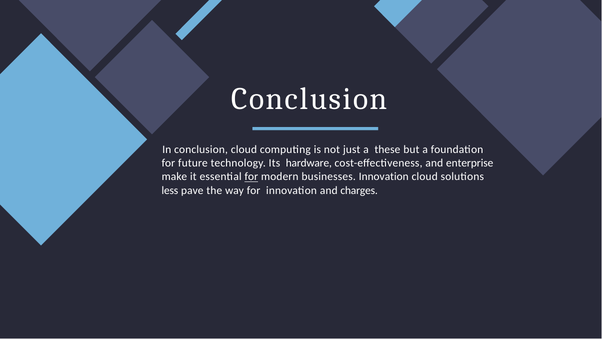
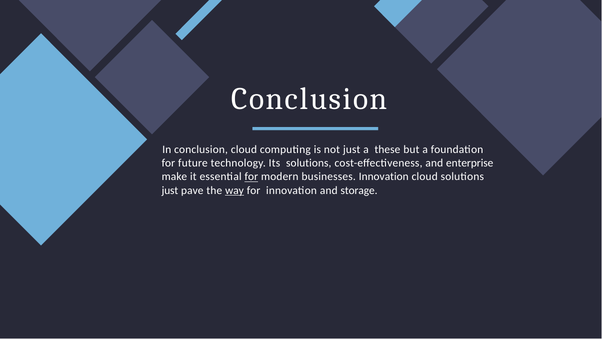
Its hardware: hardware -> solutions (309, 163)
less: less -> just (170, 190)
way underline: none -> present (235, 190)
charges: charges -> storage (359, 190)
